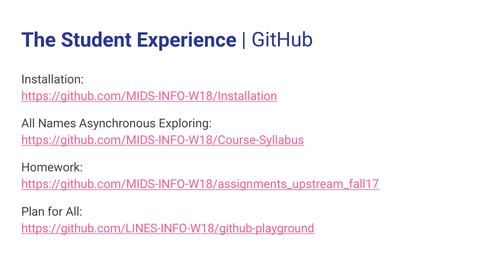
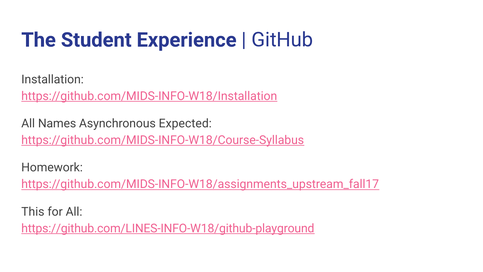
Exploring: Exploring -> Expected (185, 123)
Plan: Plan -> This (33, 212)
